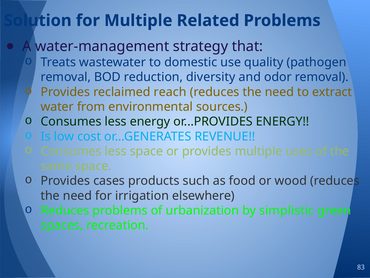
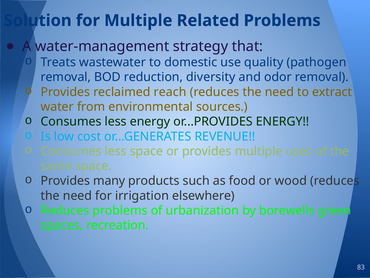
cases: cases -> many (109, 181)
simplistic: simplistic -> borewells (287, 210)
